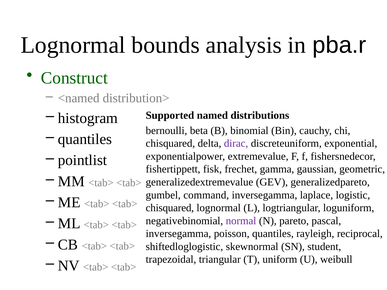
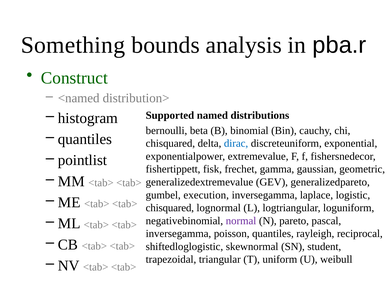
Lognormal: Lognormal -> Something (73, 45)
dirac colour: purple -> blue (236, 144)
command: command -> execution (206, 195)
